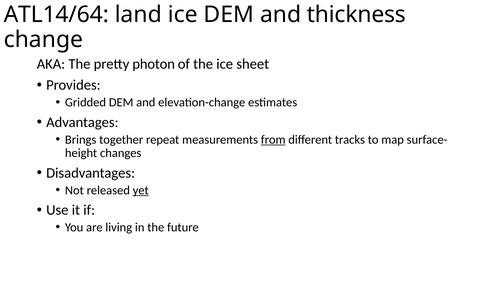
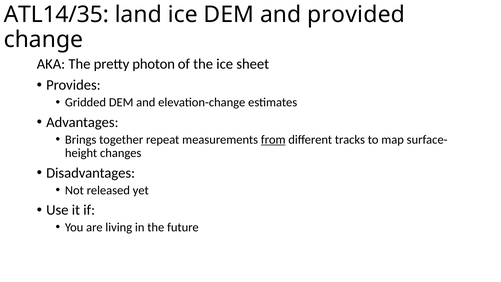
ATL14/64: ATL14/64 -> ATL14/35 (56, 15)
thickness: thickness -> provided (356, 15)
yet underline: present -> none (141, 190)
